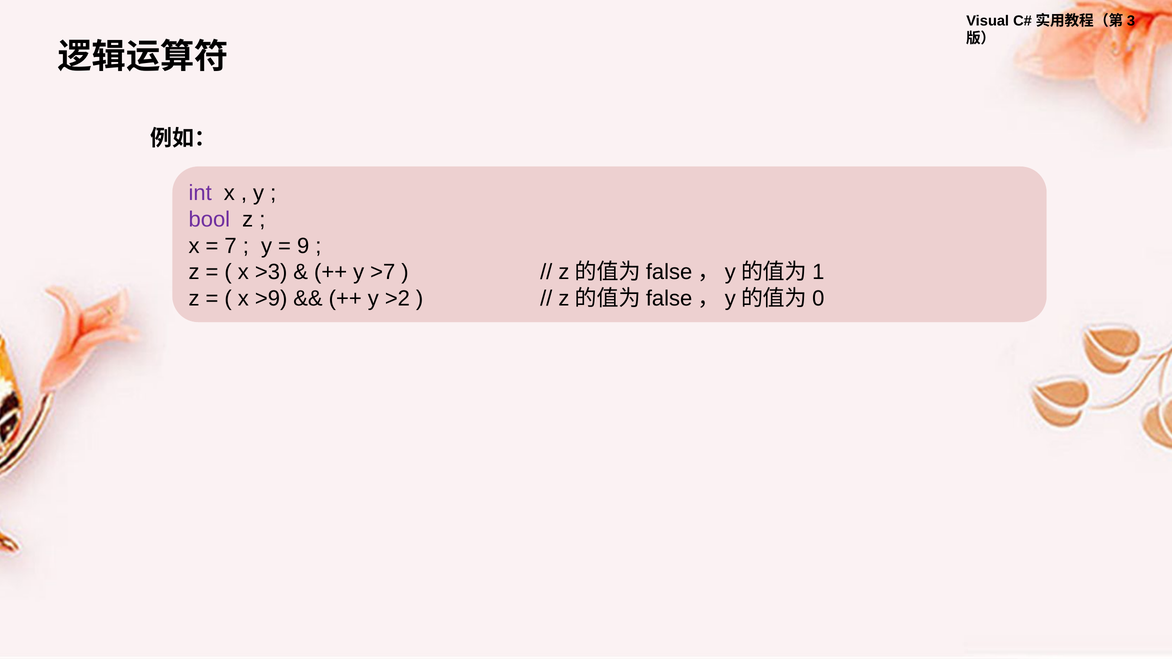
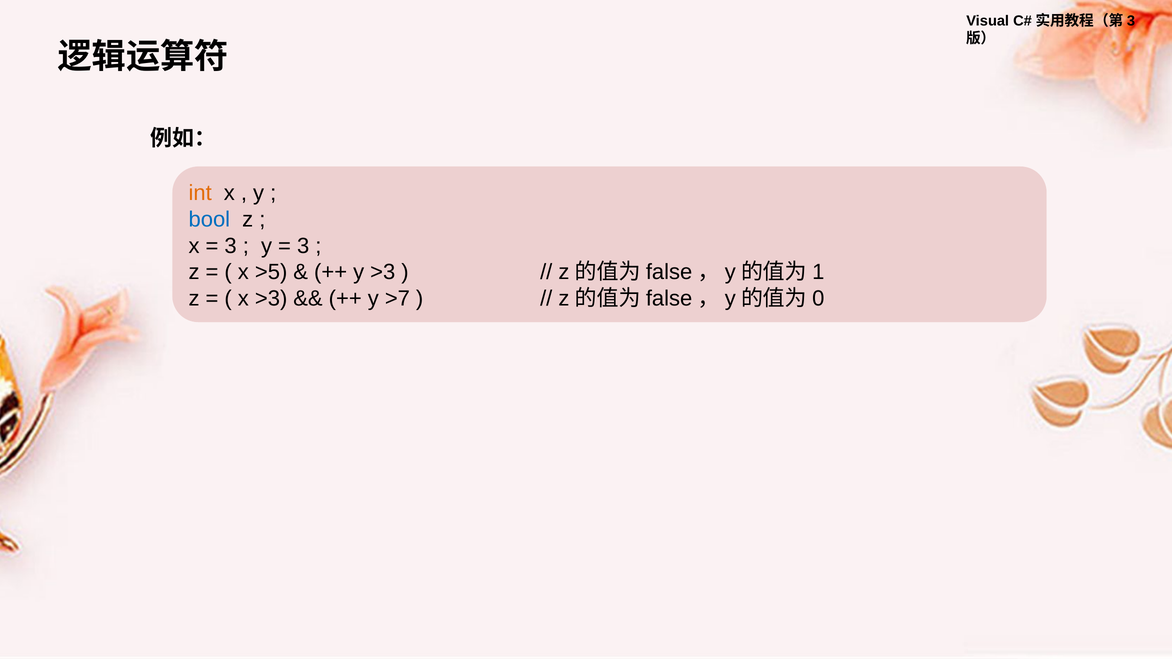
int colour: purple -> orange (200, 193)
bool colour: purple -> blue (209, 220)
7: 7 -> 3 (231, 246)
9: 9 -> 3 (303, 246)
>3: >3 -> >5 (271, 272)
y >7: >7 -> >3 (383, 272)
x >9: >9 -> >3 (271, 299)
>2: >2 -> >7 (397, 299)
